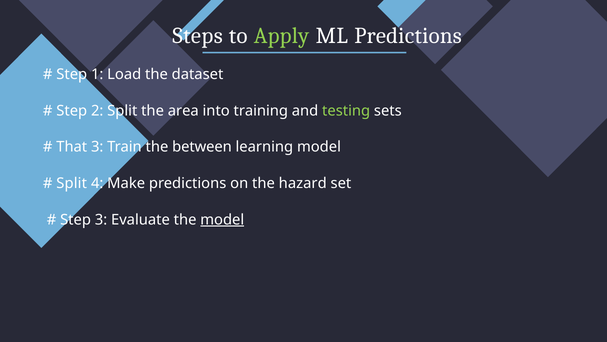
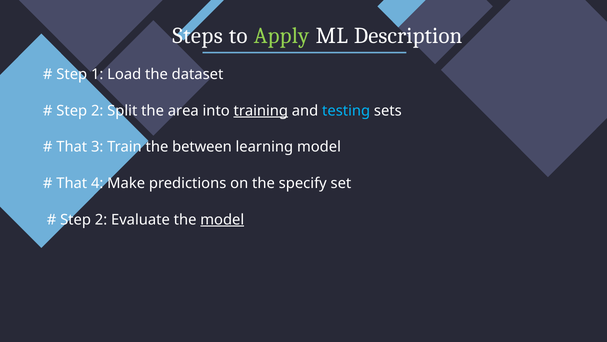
ML Predictions: Predictions -> Description (408, 36)
training underline: none -> present (261, 111)
testing colour: light green -> light blue (346, 111)
Split: Split -> That (72, 183)
hazard: hazard -> specify (303, 183)
3: 3 -> 2 (101, 219)
